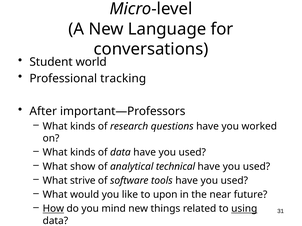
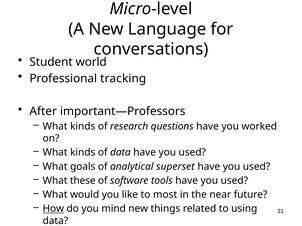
show: show -> goals (83, 167)
technical: technical -> superset (175, 167)
strive: strive -> these (83, 181)
upon: upon -> most (165, 195)
using underline: present -> none (244, 209)
